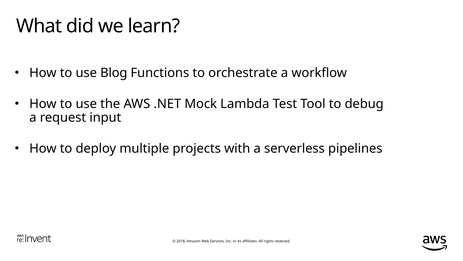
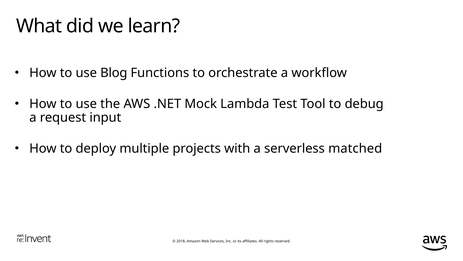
pipelines: pipelines -> matched (355, 148)
